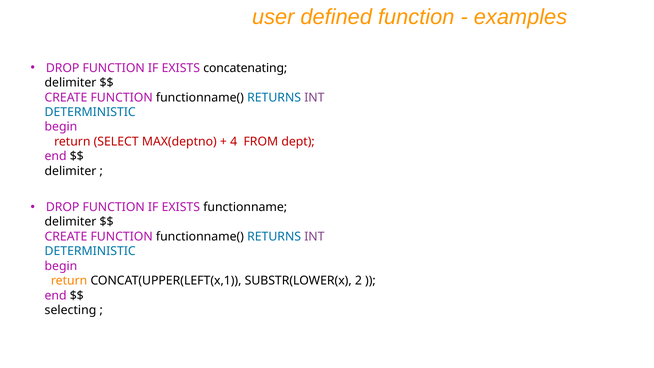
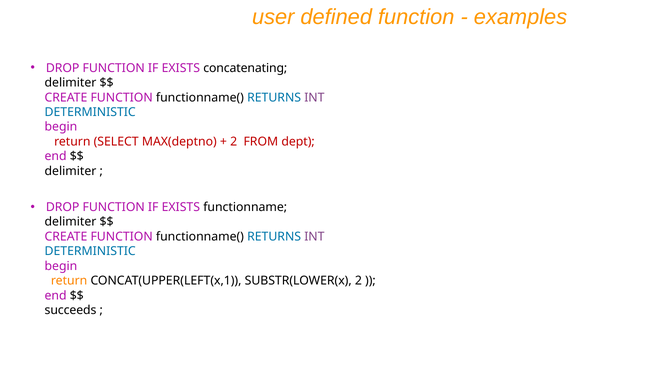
4: 4 -> 2 (234, 142)
selecting: selecting -> succeeds (71, 310)
